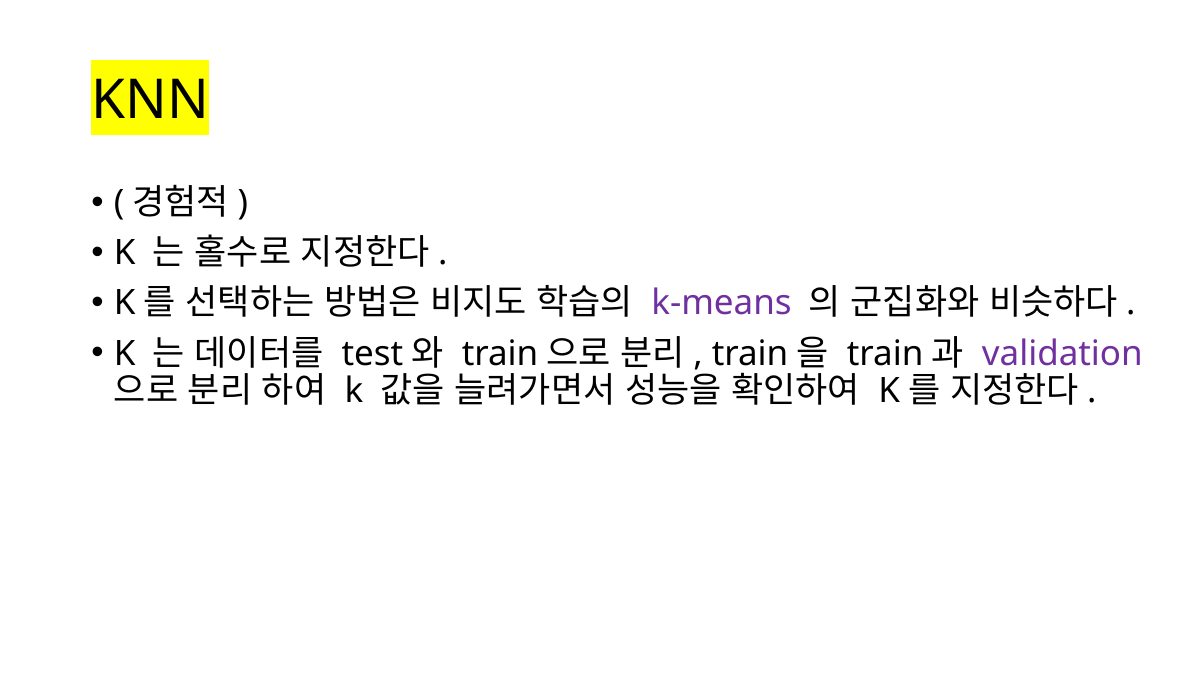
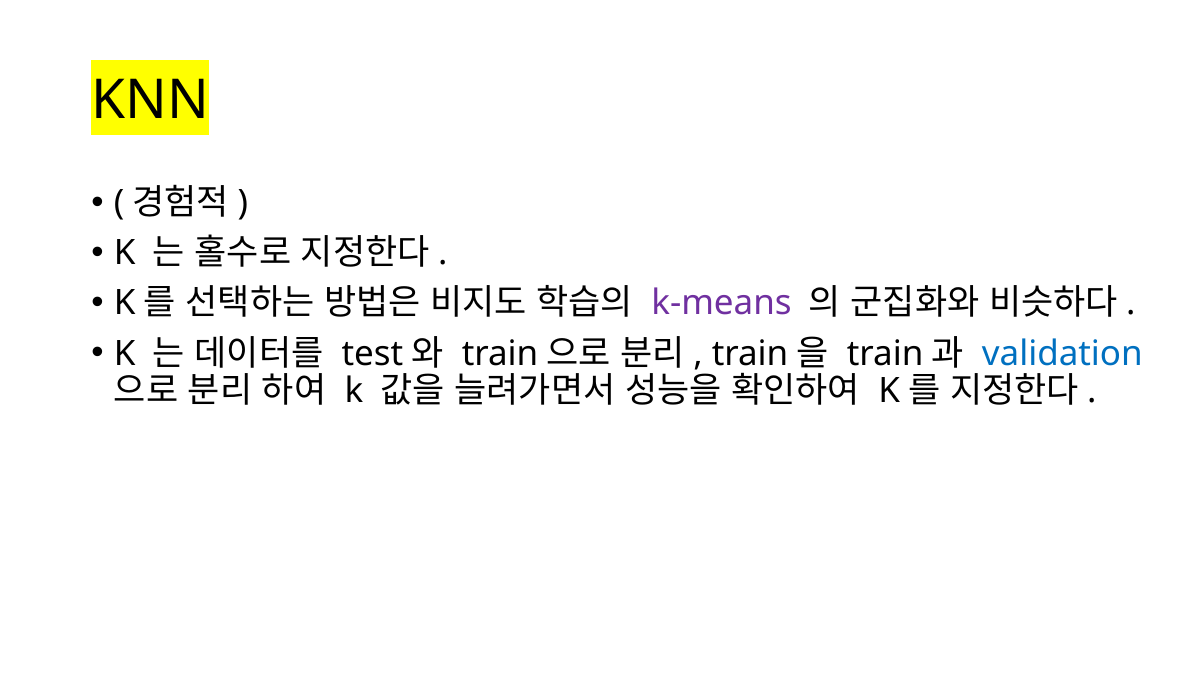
validation colour: purple -> blue (1062, 354)
